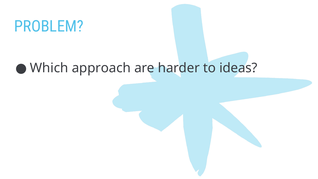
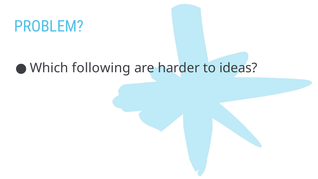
approach: approach -> following (101, 68)
